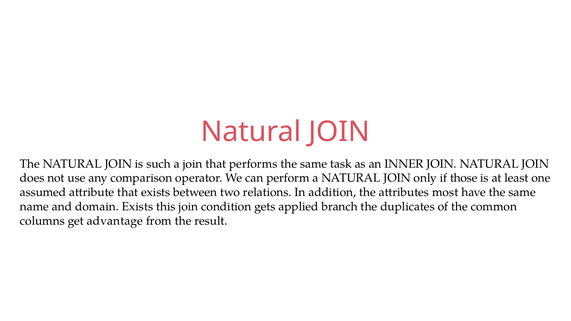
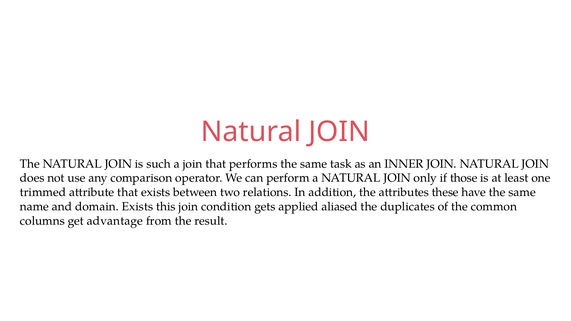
assumed: assumed -> trimmed (43, 192)
most: most -> these (445, 192)
branch: branch -> aliased (340, 207)
